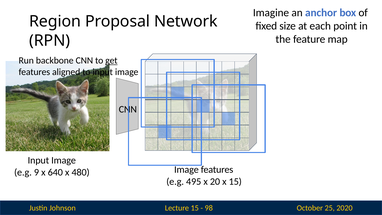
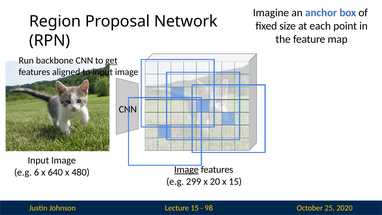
9: 9 -> 6 (37, 172)
Image underline: none -> present (186, 169)
495: 495 -> 299 (194, 181)
